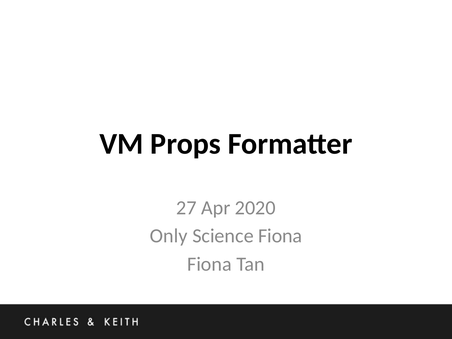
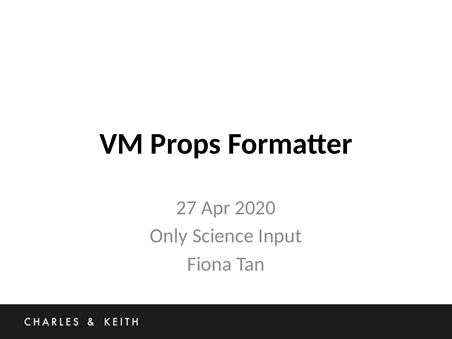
Science Fiona: Fiona -> Input (280, 236)
